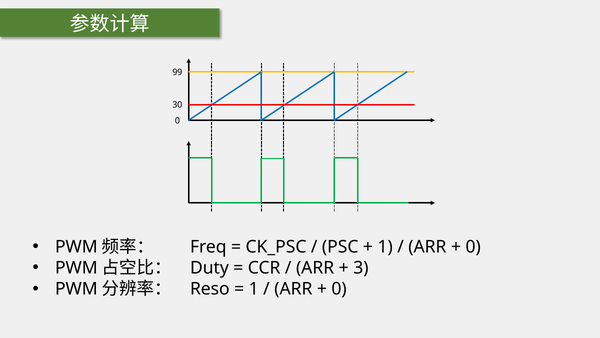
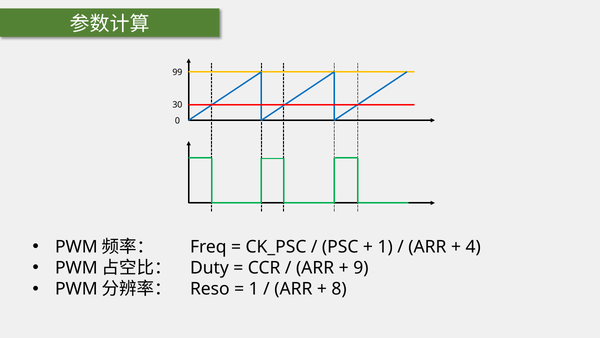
0: 0 -> 4 (473, 247)
3: 3 -> 9 (361, 268)
0: 0 -> 8 (339, 289)
